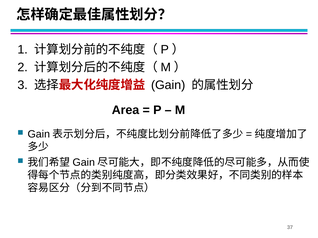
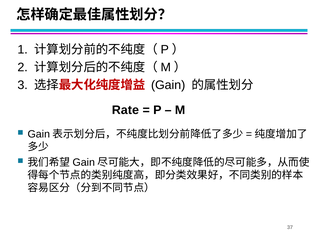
Area: Area -> Rate (125, 110)
